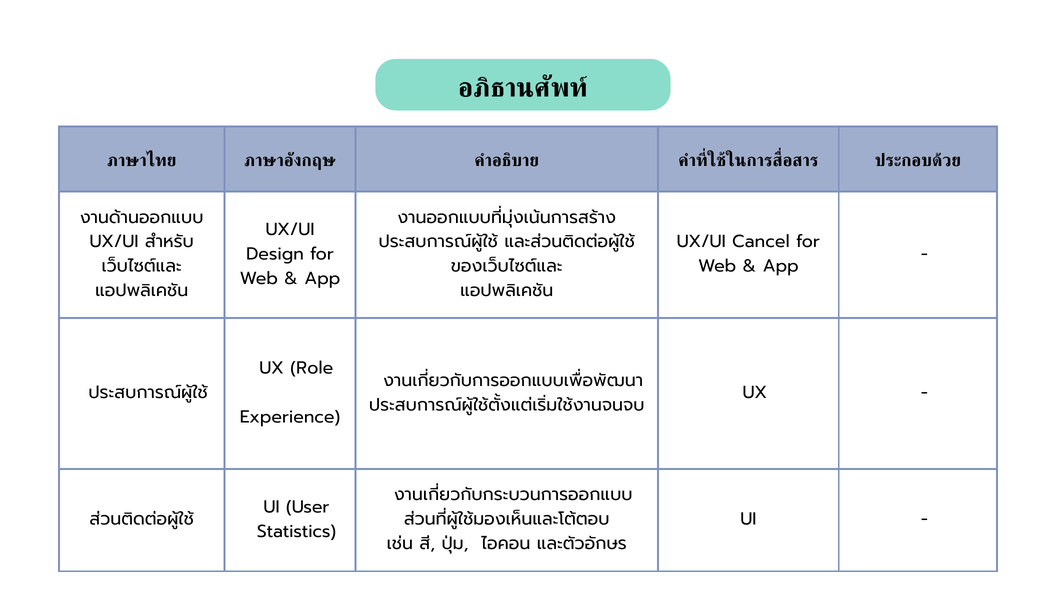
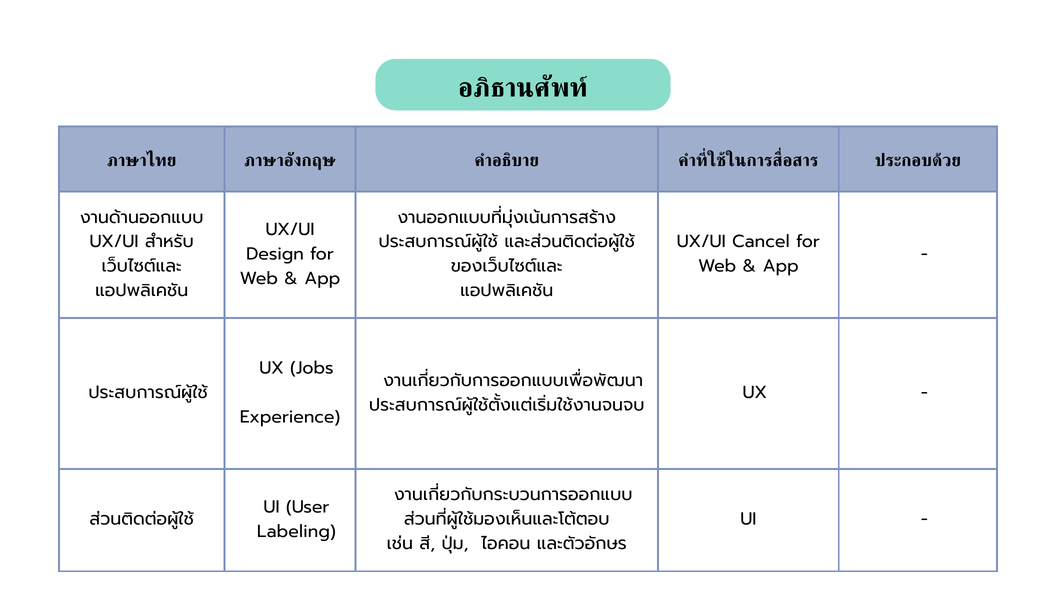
Role: Role -> Jobs (312, 368)
Statistics: Statistics -> Labeling (296, 531)
